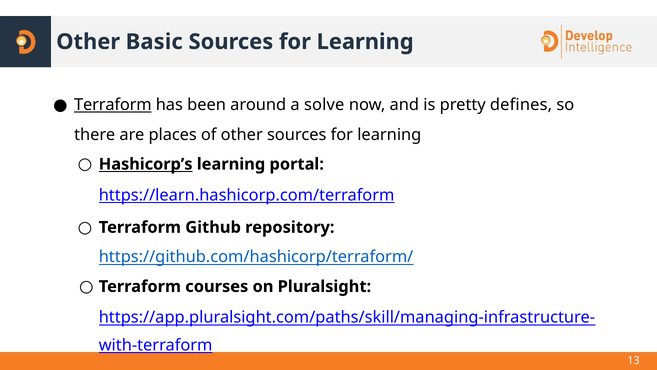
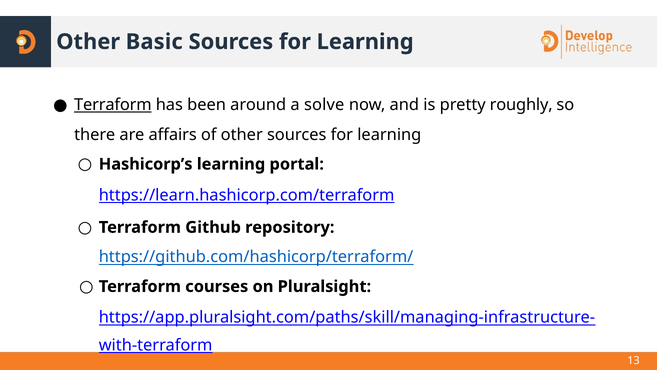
defines: defines -> roughly (521, 105)
places: places -> affairs (173, 134)
Hashicorp’s underline: present -> none (146, 164)
